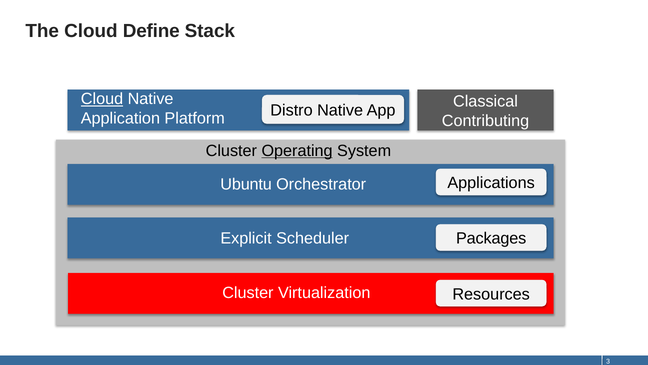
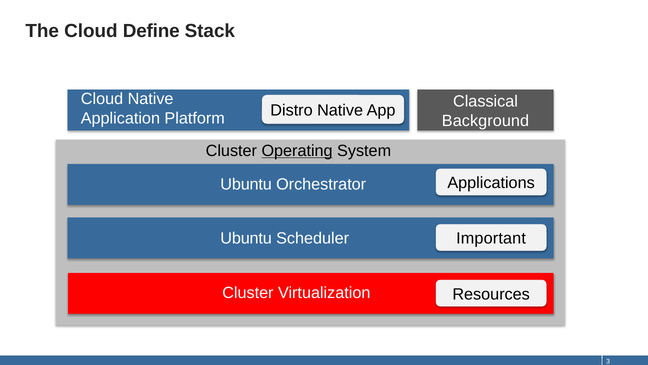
Cloud underline: present -> none (102, 99)
Contributing: Contributing -> Background (485, 121)
Explicit: Explicit -> Ubuntu (246, 238)
Packages: Packages -> Important (491, 238)
